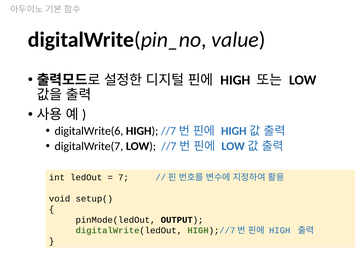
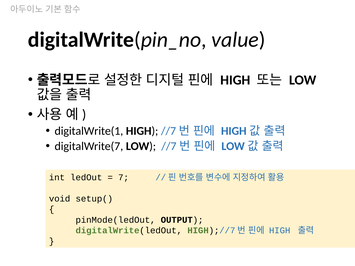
digitalWrite(6: digitalWrite(6 -> digitalWrite(1 (89, 131)
